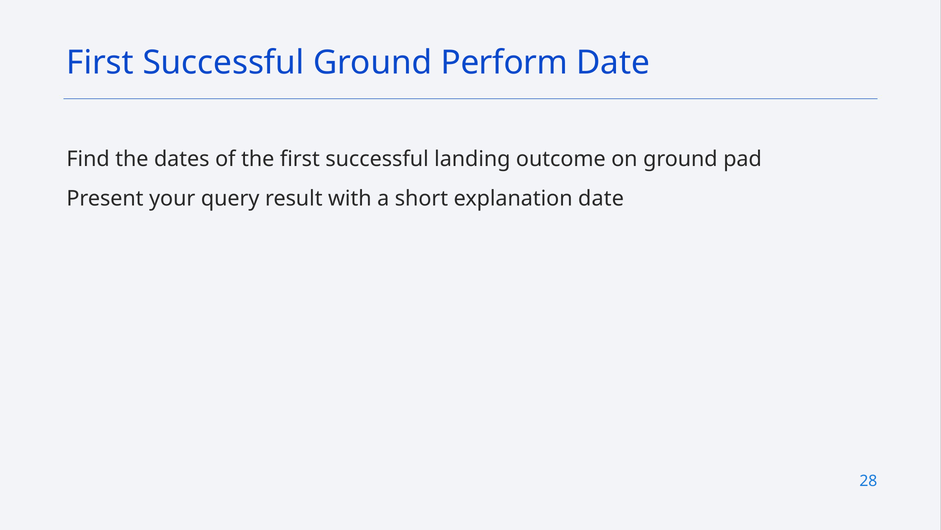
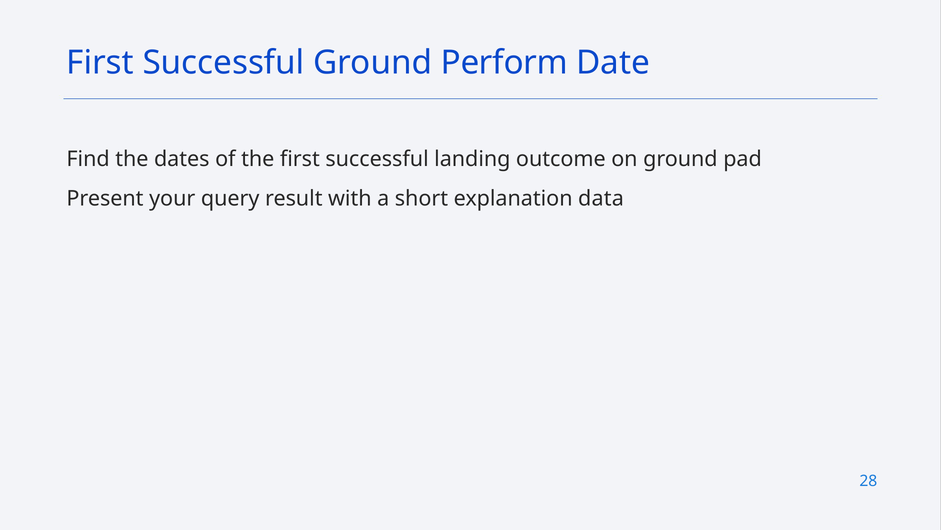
explanation date: date -> data (601, 198)
